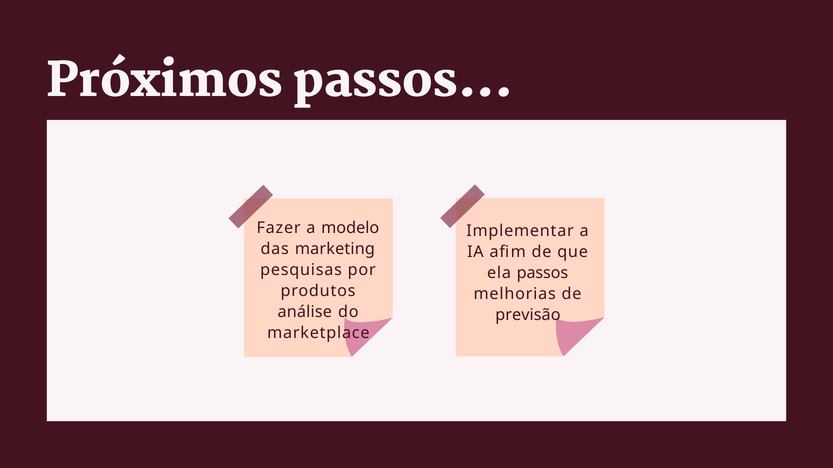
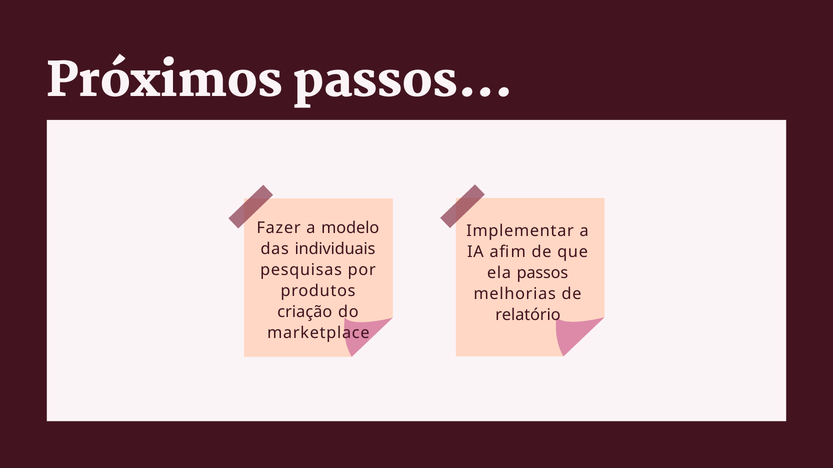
marketing: marketing -> individuais (335, 249)
análise: análise -> criação (305, 312)
previsão: previsão -> relatório (528, 315)
